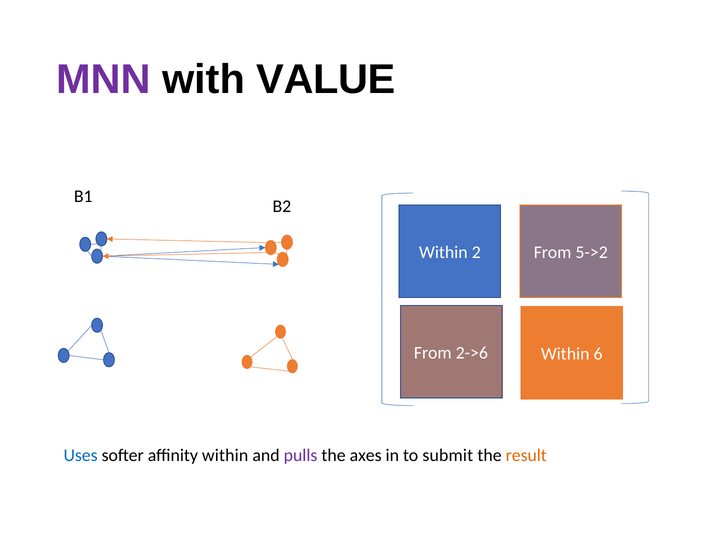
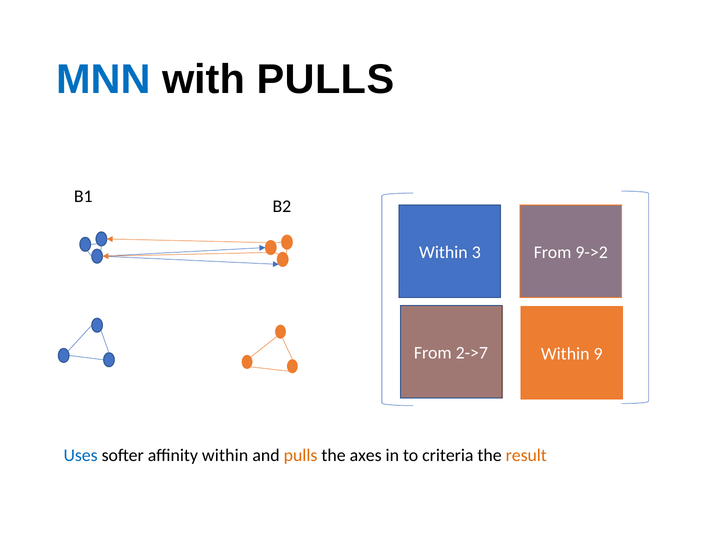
MNN colour: purple -> blue (103, 80)
with VALUE: VALUE -> PULLS (326, 80)
2: 2 -> 3 (476, 252)
5->2: 5->2 -> 9->2 (592, 252)
2->6: 2->6 -> 2->7 (472, 353)
6: 6 -> 9 (598, 354)
pulls colour: purple -> orange (301, 455)
submit: submit -> criteria (448, 455)
